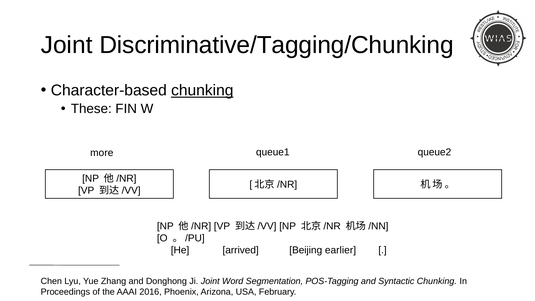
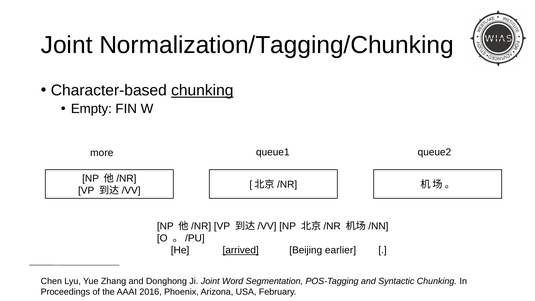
Discriminative/Tagging/Chunking: Discriminative/Tagging/Chunking -> Normalization/Tagging/Chunking (277, 45)
These: These -> Empty (91, 109)
arrived underline: none -> present (241, 250)
